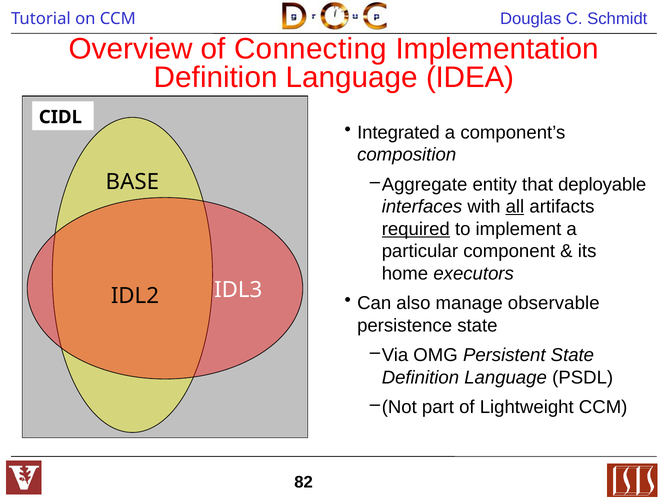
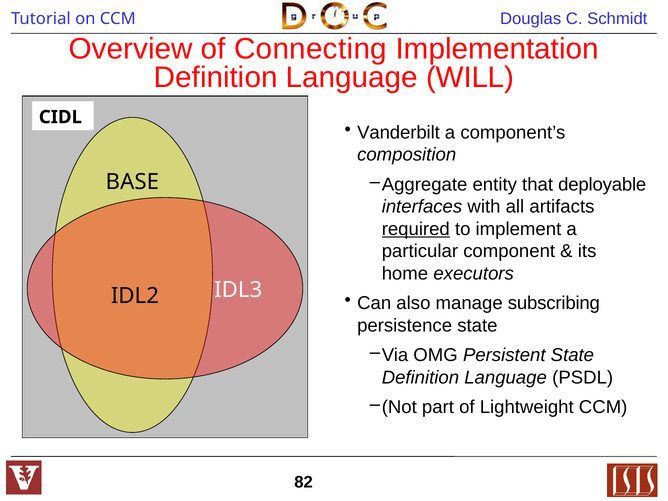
IDEA: IDEA -> WILL (470, 78)
Integrated: Integrated -> Vanderbilt (398, 132)
all underline: present -> none (515, 207)
observable: observable -> subscribing (554, 303)
